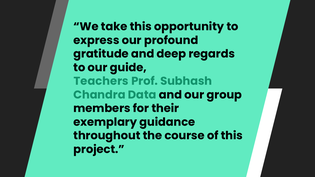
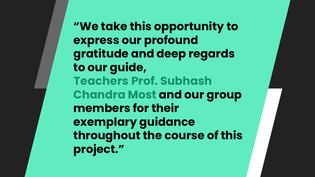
Data: Data -> Most (142, 95)
